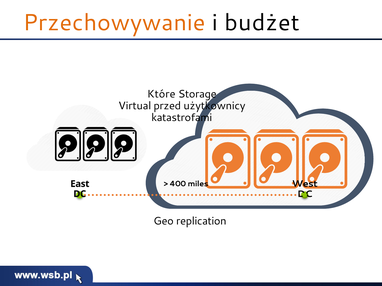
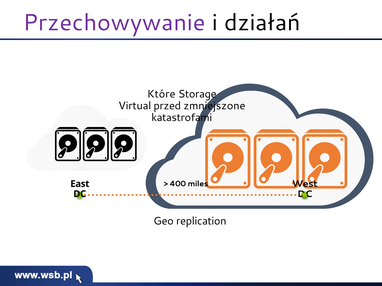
Przechowywanie colour: orange -> purple (114, 23)
budżet: budżet -> działań (262, 23)
użytkownicy: użytkownicy -> zmniejszone (214, 106)
